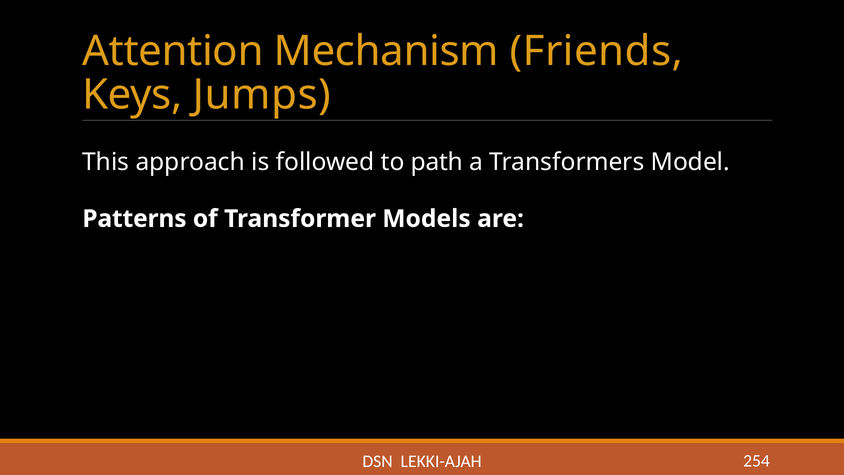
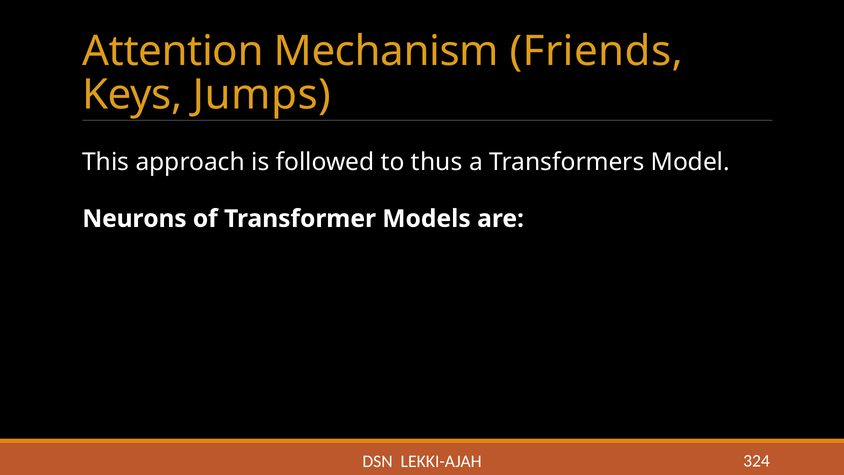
path: path -> thus (437, 162)
Patterns: Patterns -> Neurons (134, 219)
254: 254 -> 324 (757, 461)
